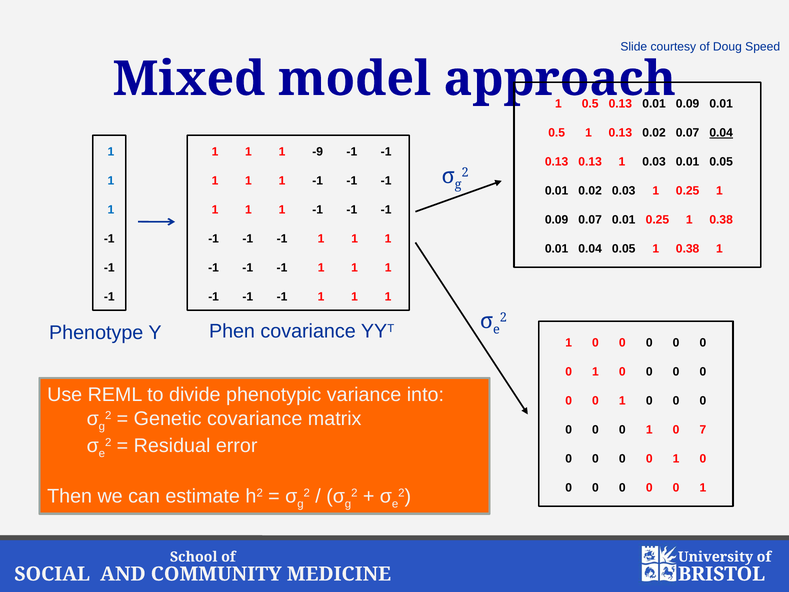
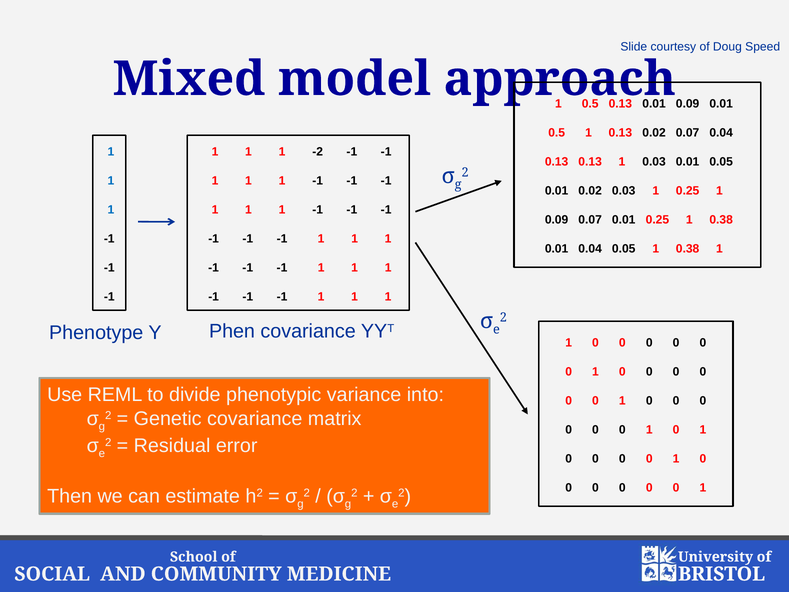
0.04 underline: present -> none (721, 133)
-9: -9 -> -2 (318, 152)
1 0 7: 7 -> 1 (703, 429)
